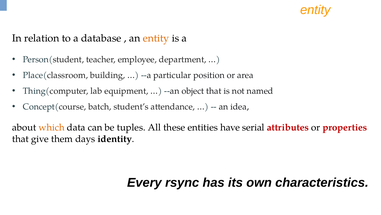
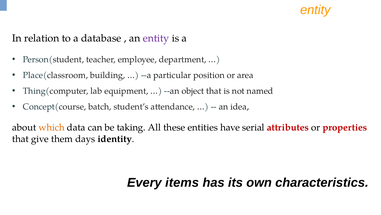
entity colour: orange -> purple (156, 38)
tuples: tuples -> taking (131, 127)
rsync: rsync -> items (182, 182)
